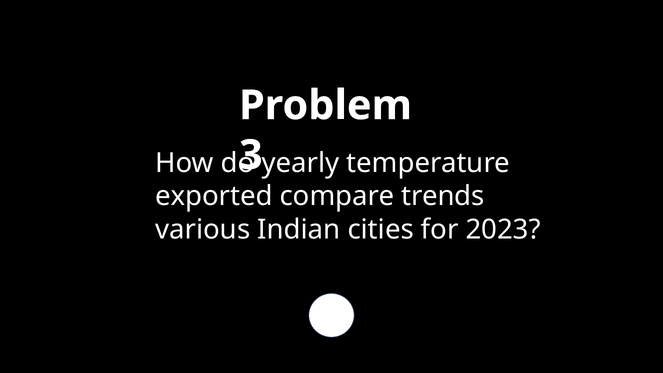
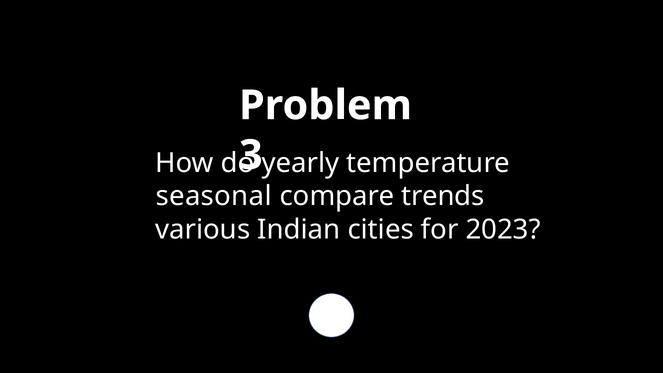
exported: exported -> seasonal (214, 196)
